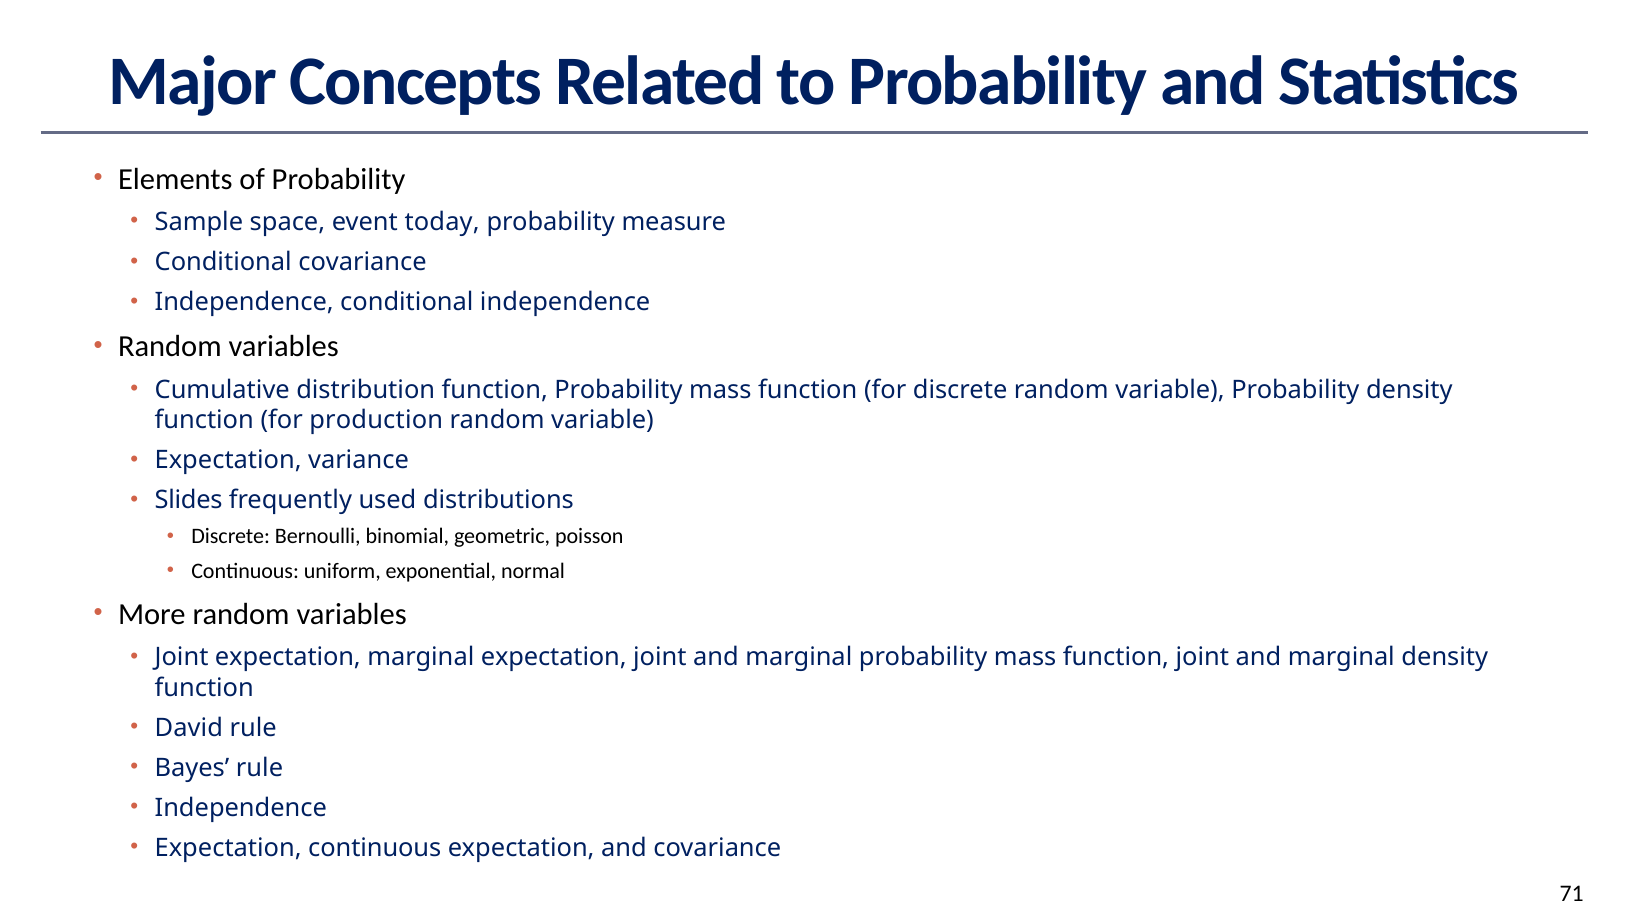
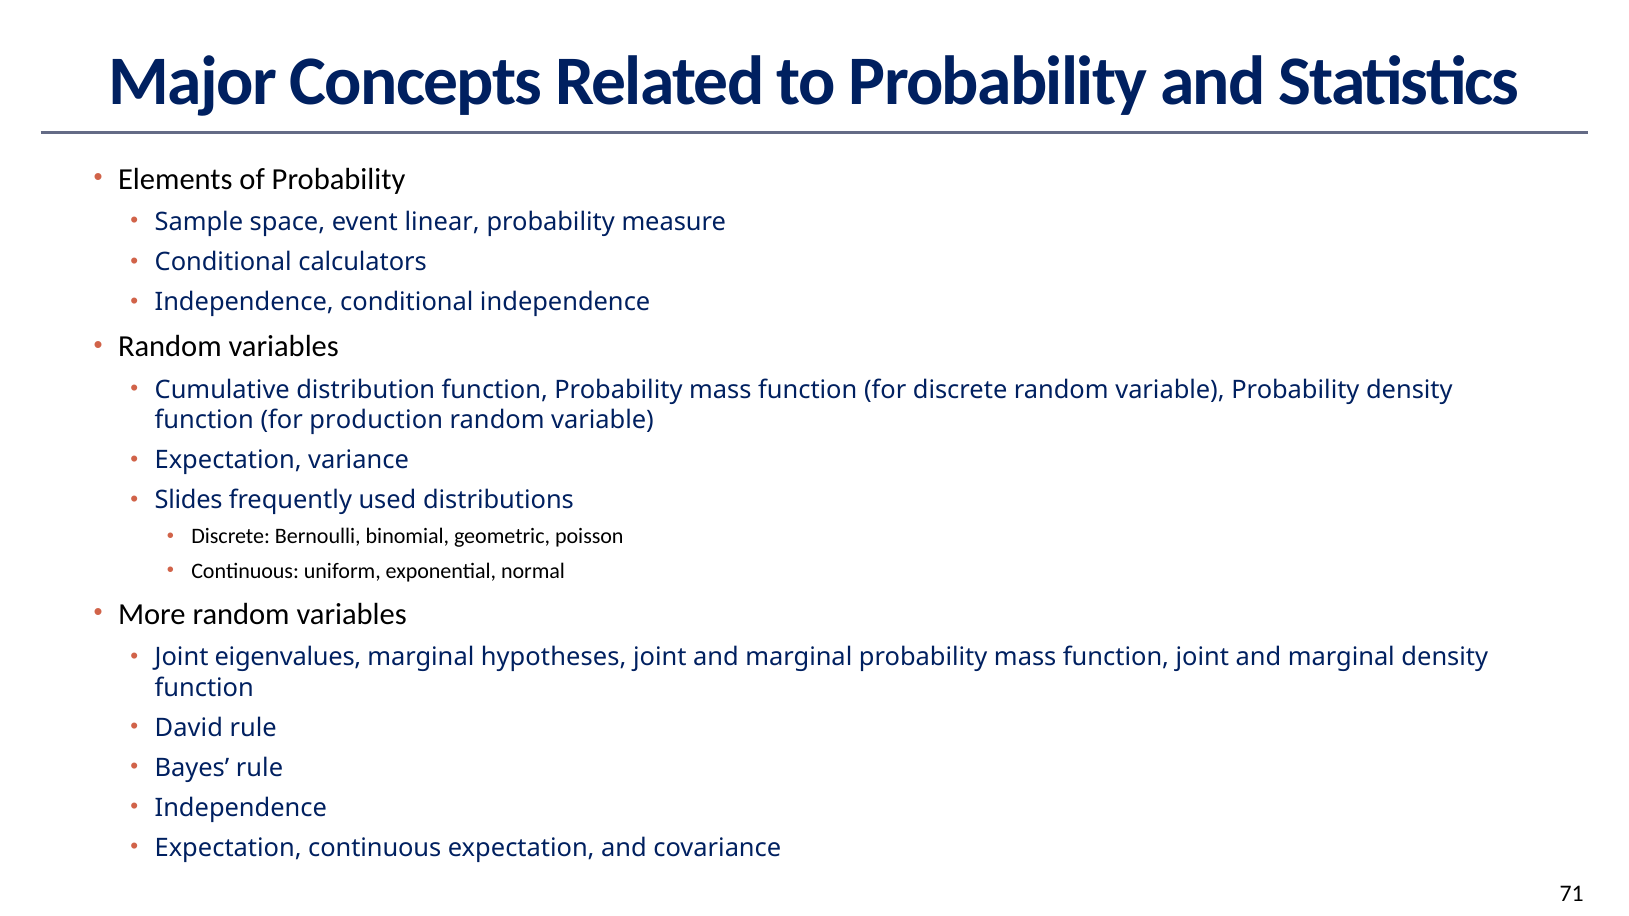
today: today -> linear (442, 222)
Conditional covariance: covariance -> calculators (363, 262)
Joint expectation: expectation -> eigenvalues (288, 657)
marginal expectation: expectation -> hypotheses (554, 657)
